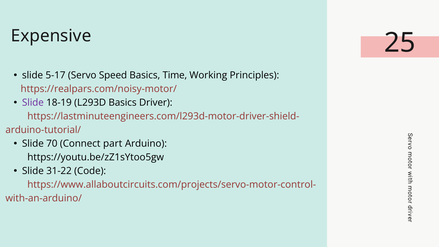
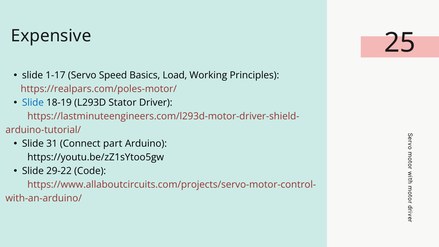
5-17: 5-17 -> 1-17 (55, 75)
Time: Time -> Load (175, 75)
https://realpars.com/noisy-motor/: https://realpars.com/noisy-motor/ -> https://realpars.com/poles-motor/ (99, 89)
Slide colour: purple -> blue (33, 103)
L293D Basics: Basics -> Stator (123, 103)
70: 70 -> 31 (52, 144)
31-22: 31-22 -> 29-22 (59, 171)
